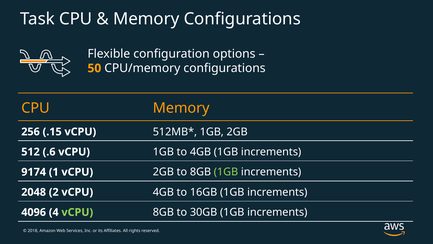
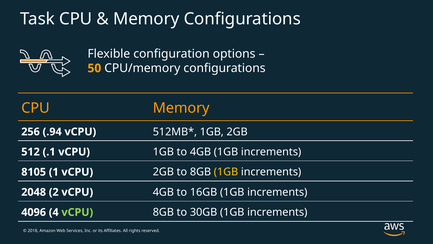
.15: .15 -> .94 (52, 132)
.6: .6 -> .1 (49, 152)
9174: 9174 -> 8105 (34, 172)
1GB colour: light green -> yellow (226, 172)
